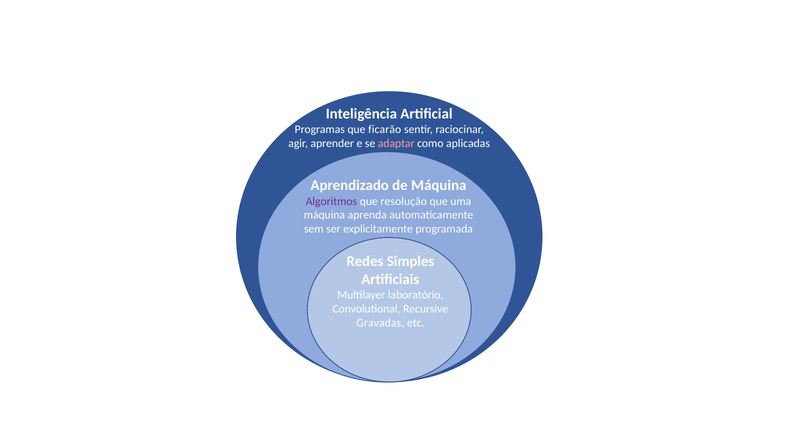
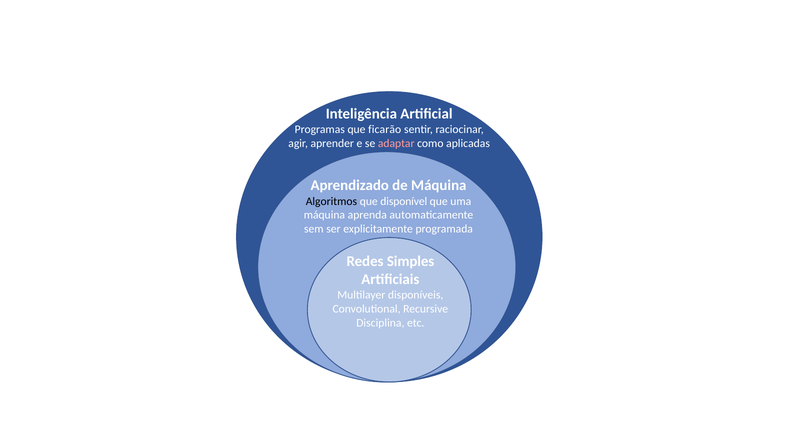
Algoritmos colour: purple -> black (331, 201)
resolução: resolução -> disponível (404, 201)
laboratório: laboratório -> disponíveis (416, 295)
Gravadas: Gravadas -> Disciplina (380, 323)
